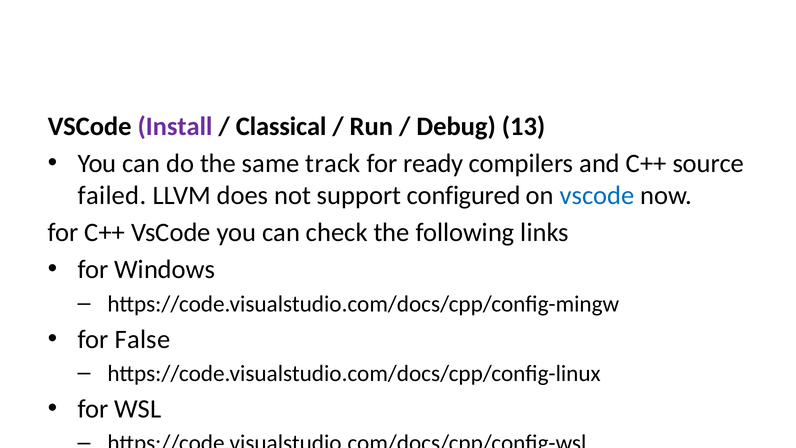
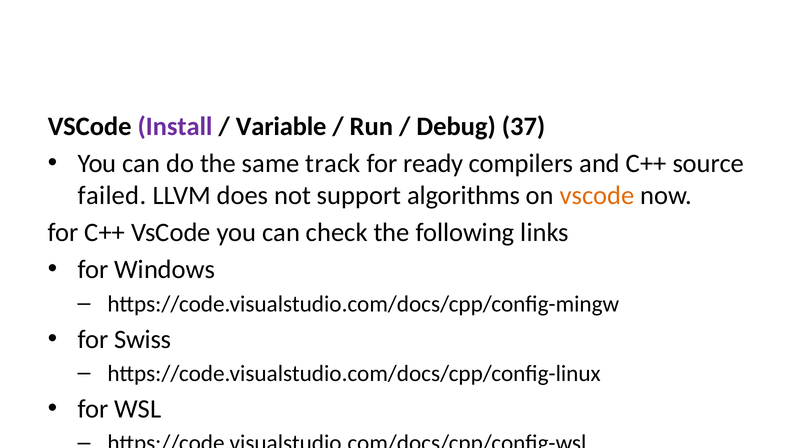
Classical: Classical -> Variable (281, 126)
13: 13 -> 37 (524, 126)
configured: configured -> algorithms (464, 195)
vscode colour: blue -> orange (597, 195)
False: False -> Swiss (143, 339)
